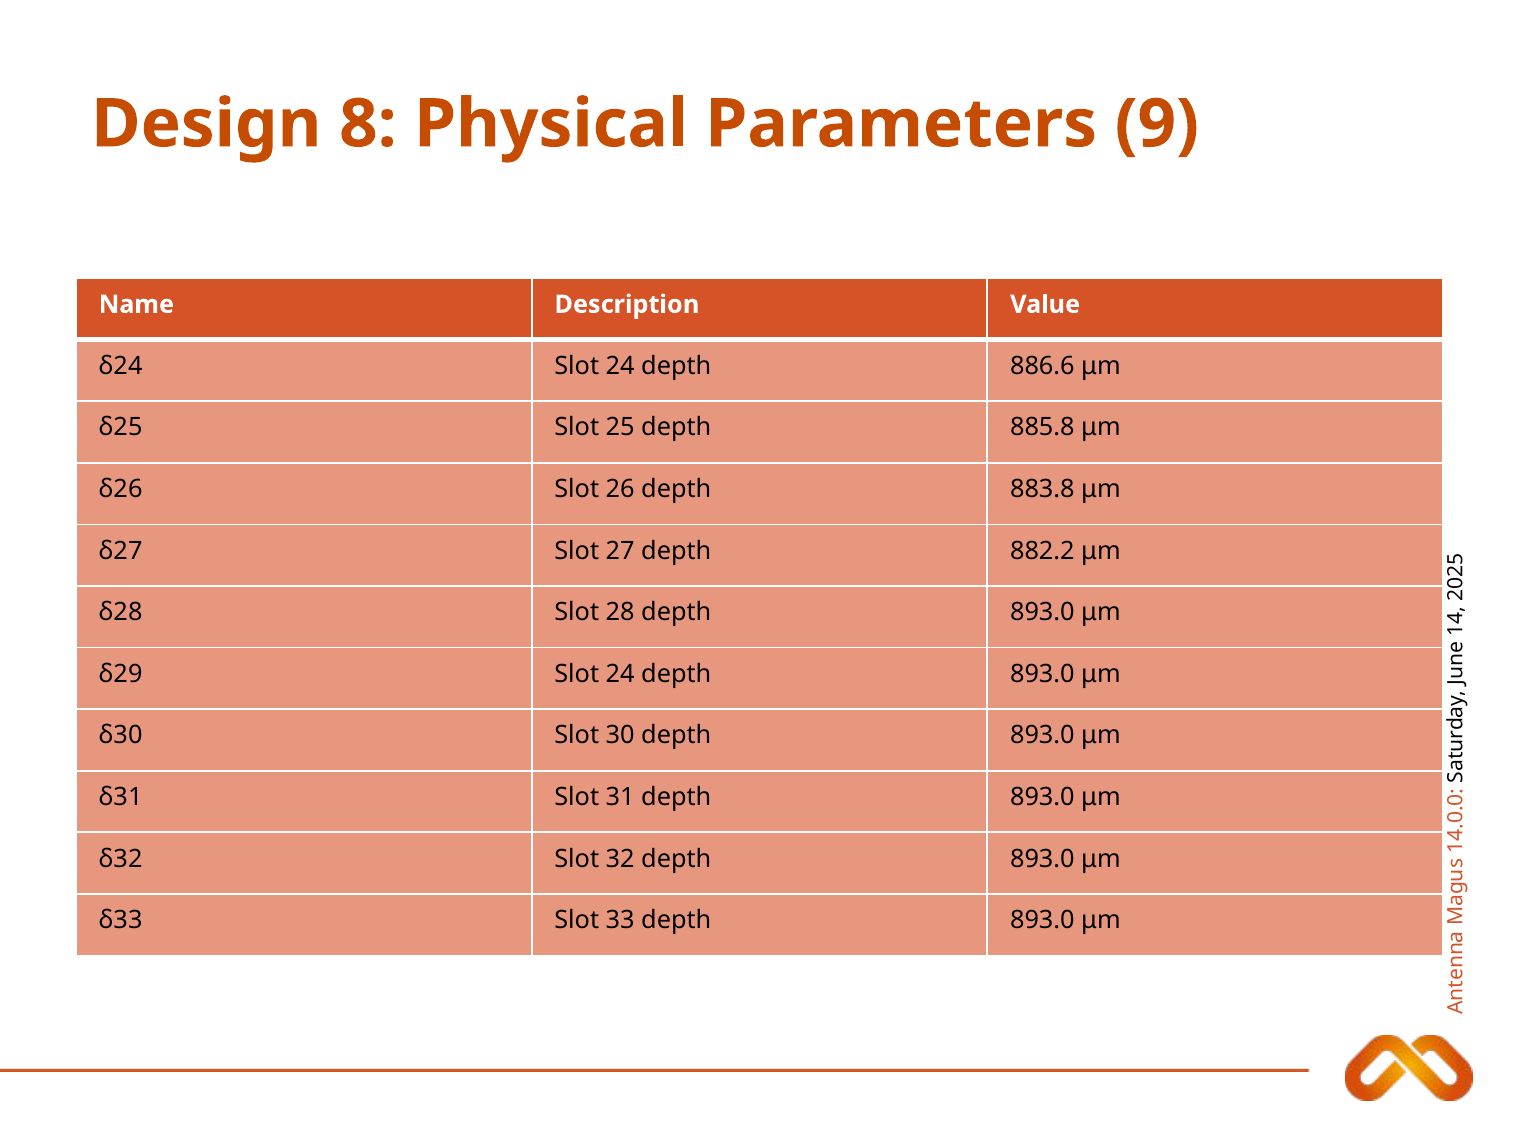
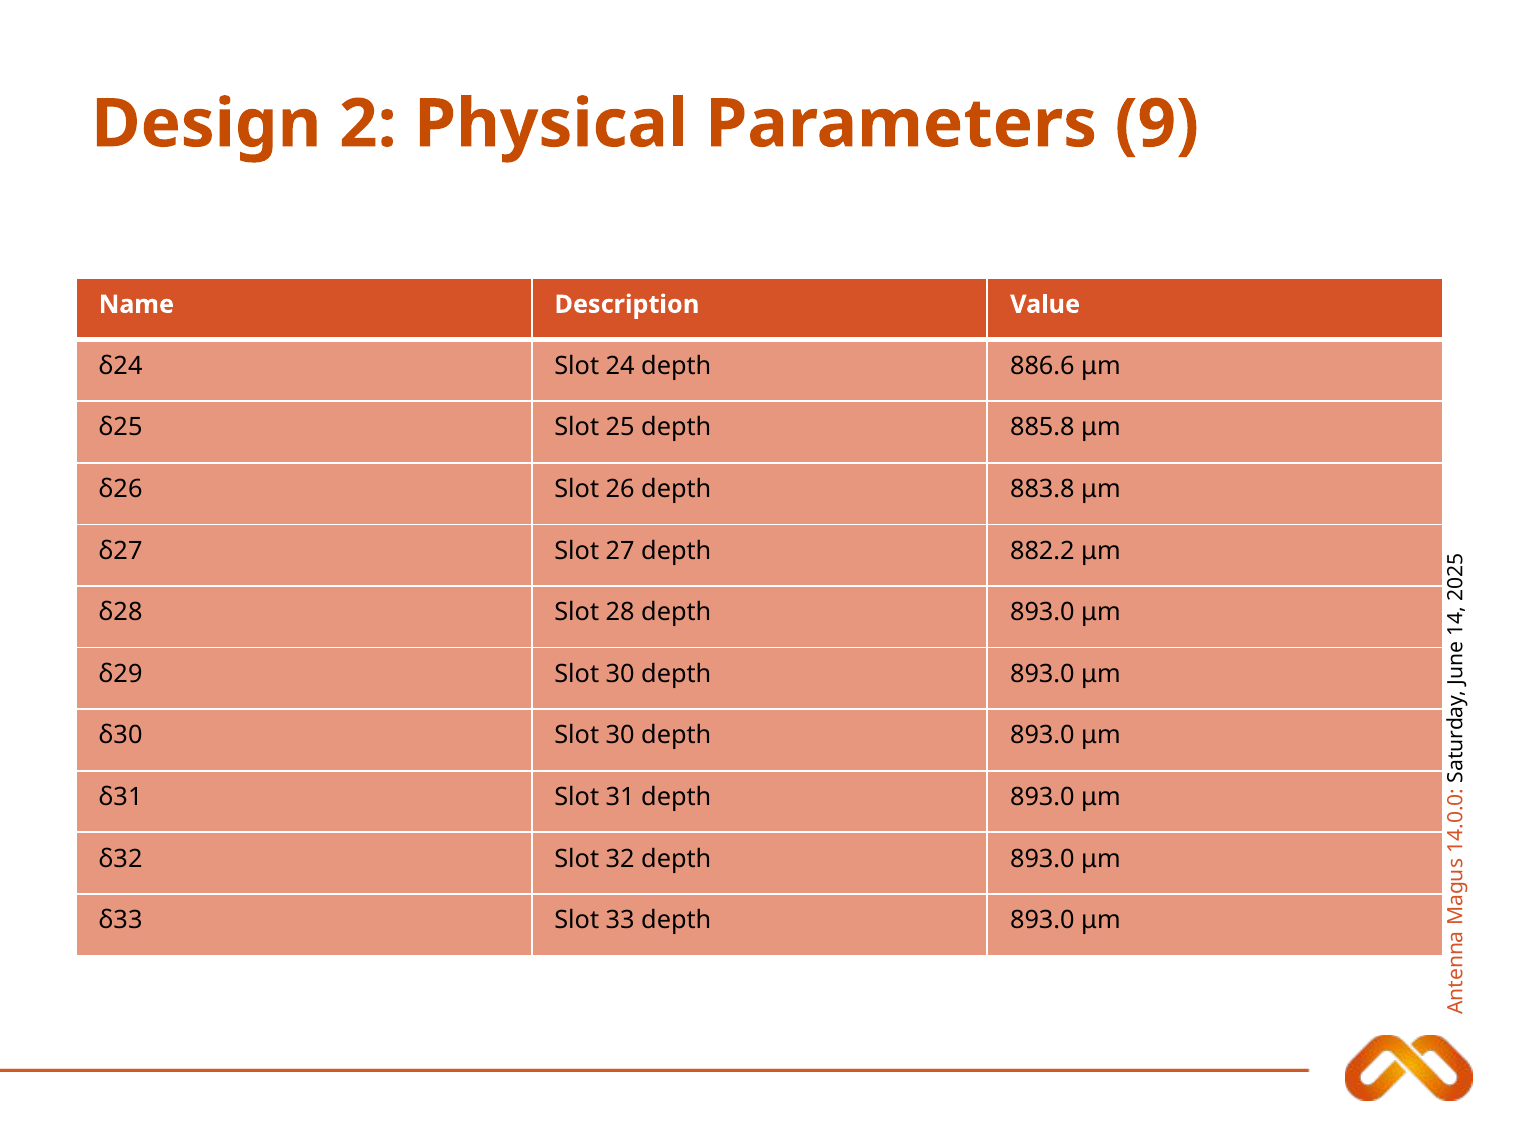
Design 8: 8 -> 2 (368, 124)
δ29 Slot 24: 24 -> 30 (620, 674)
